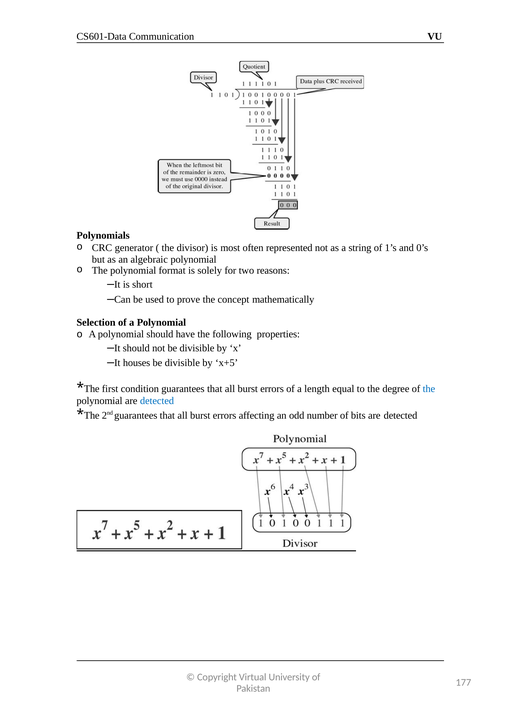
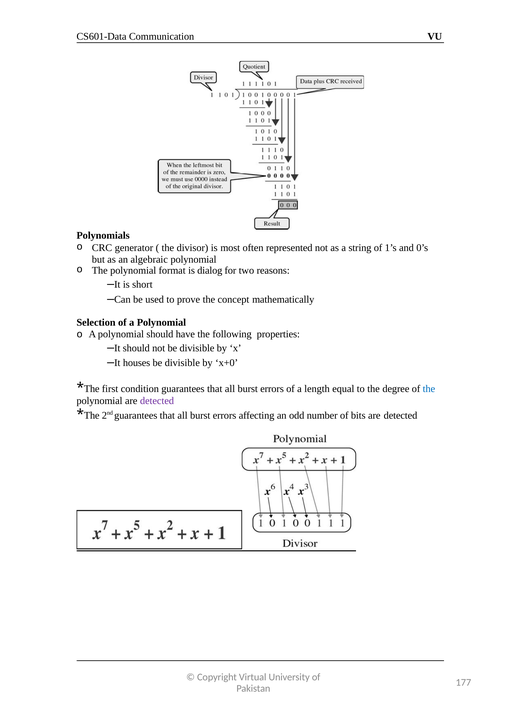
solely: solely -> dialog (210, 271)
x+5: x+5 -> x+0 (227, 363)
detected colour: blue -> purple (157, 401)
